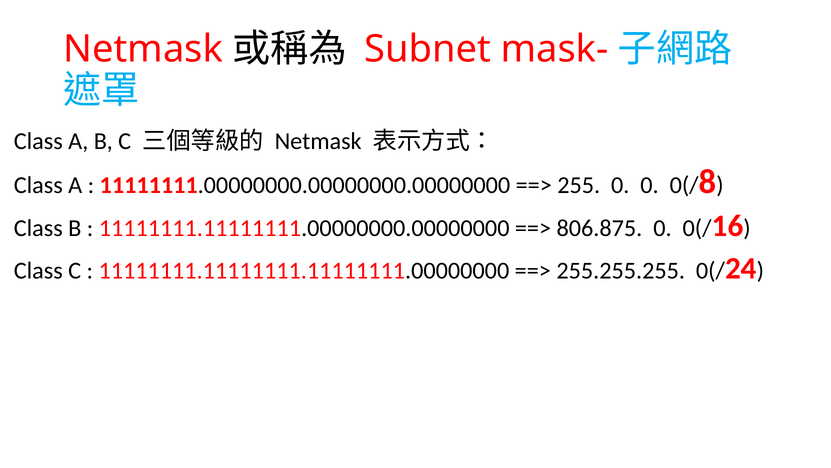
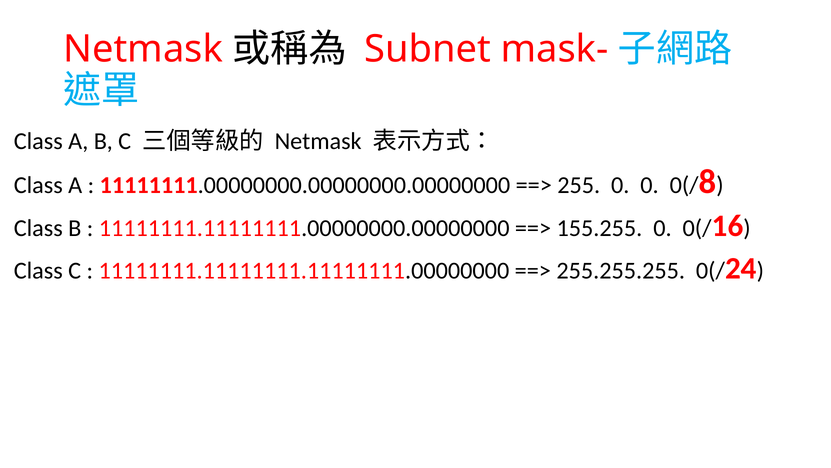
806.875: 806.875 -> 155.255 (599, 228)
